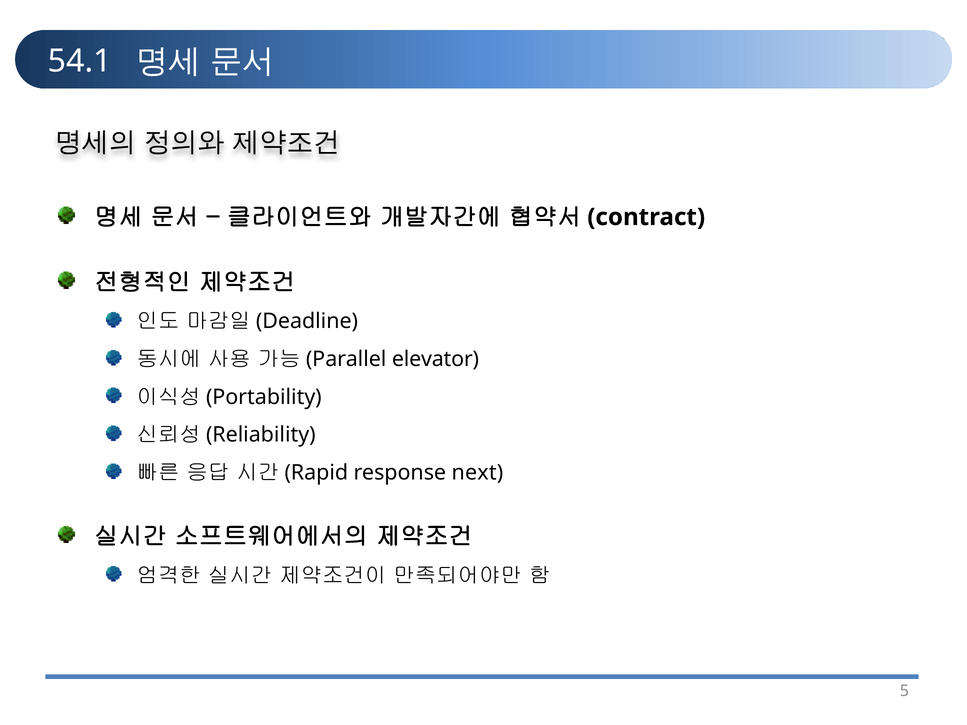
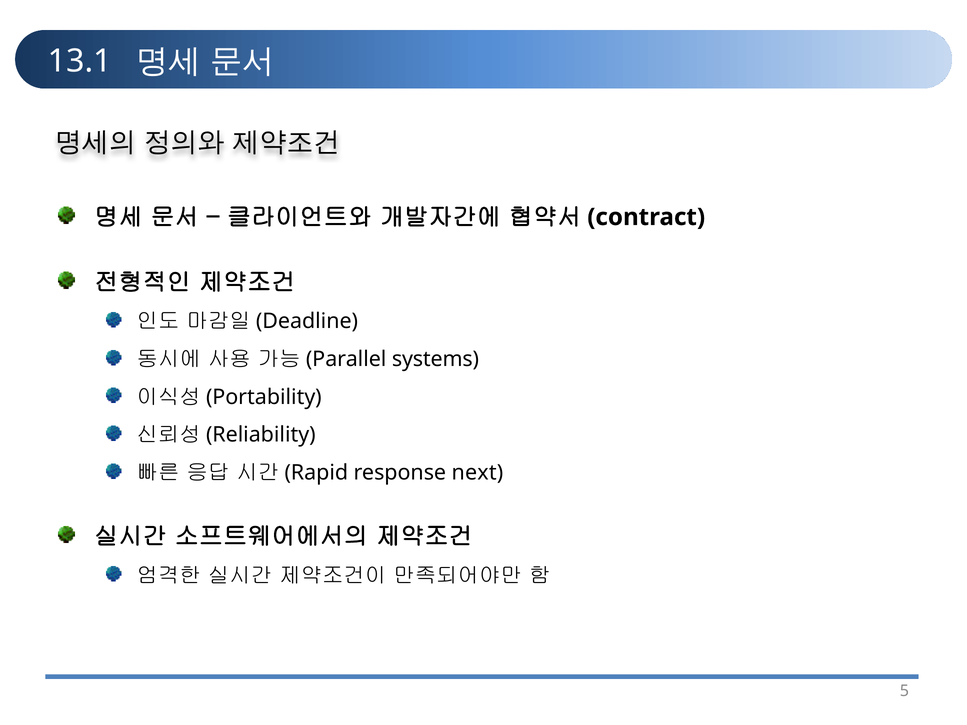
54.1: 54.1 -> 13.1 (80, 61)
elevator: elevator -> systems (435, 359)
